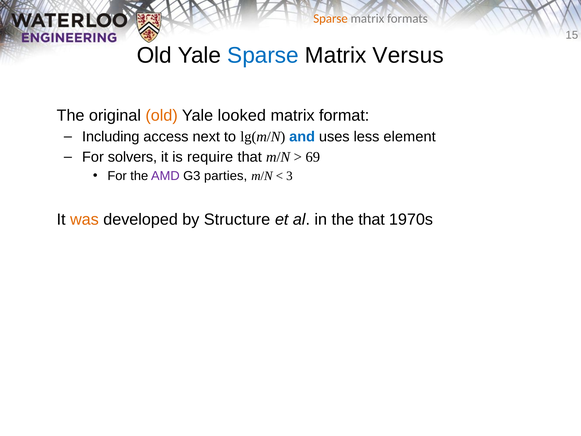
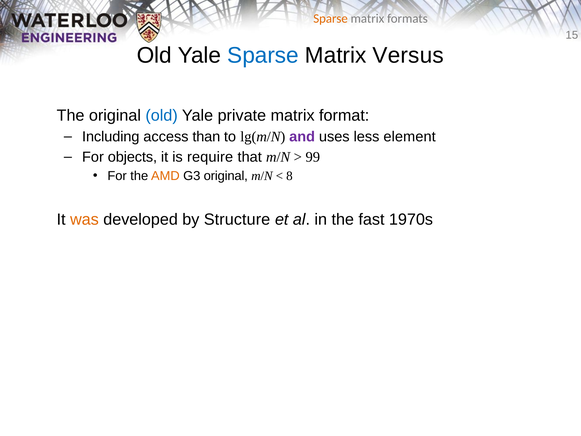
old colour: orange -> blue (162, 115)
looked: looked -> private (242, 115)
next: next -> than (206, 137)
and colour: blue -> purple (302, 137)
solvers: solvers -> objects (132, 157)
69: 69 -> 99 (313, 157)
AMD colour: purple -> orange (165, 176)
G3 parties: parties -> original (226, 176)
3: 3 -> 8 (289, 176)
the that: that -> fast (371, 219)
